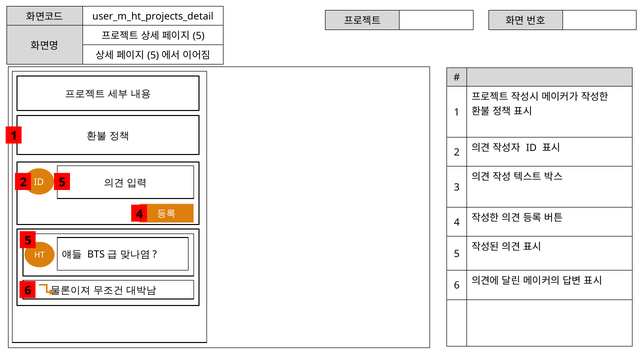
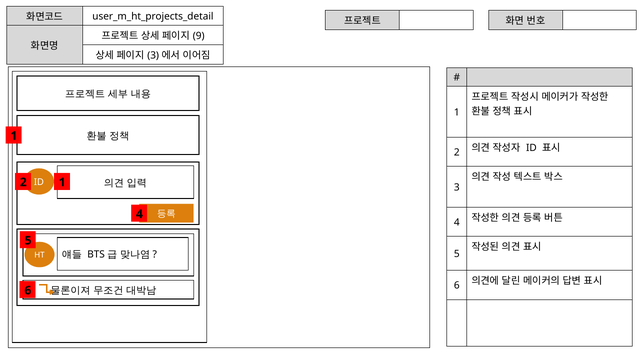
5: 5 -> 9 (199, 36)
5: 5 -> 3 (153, 55)
2 5: 5 -> 1 (62, 182)
